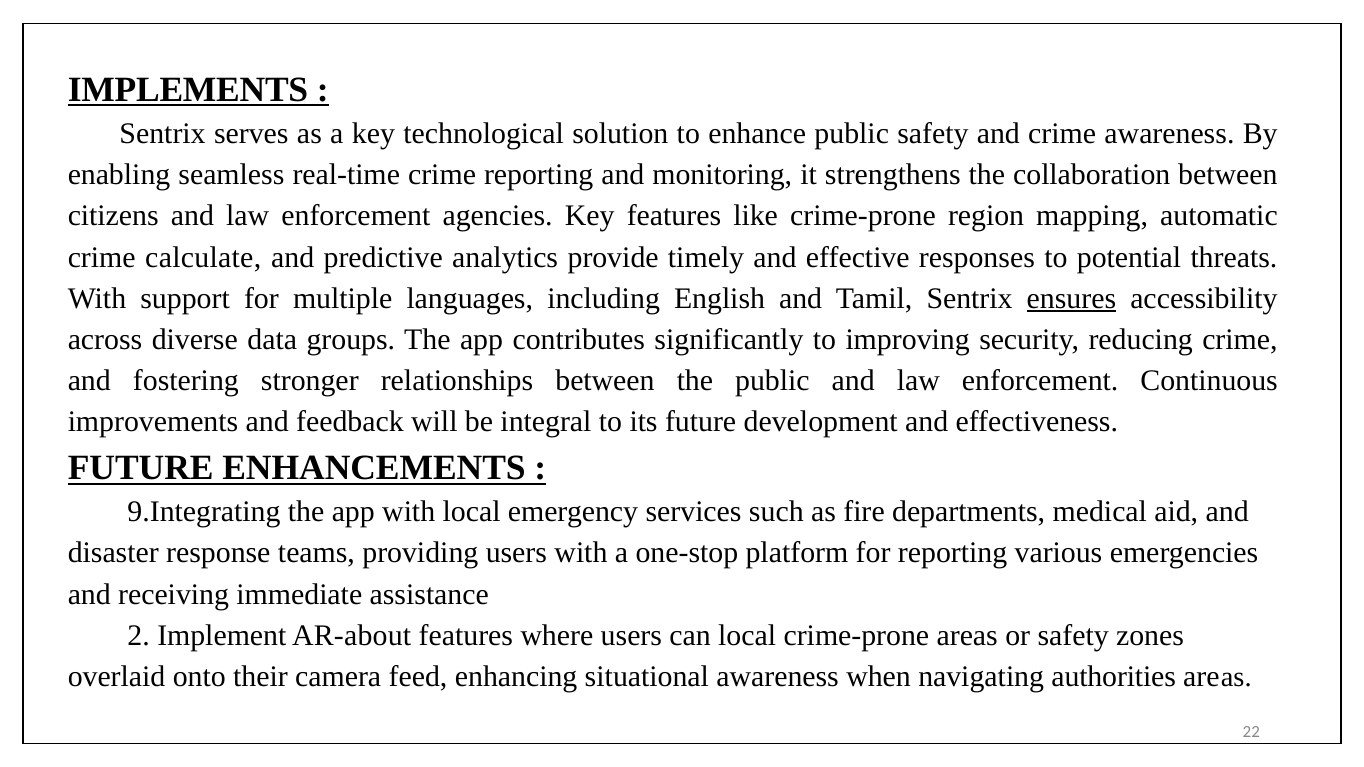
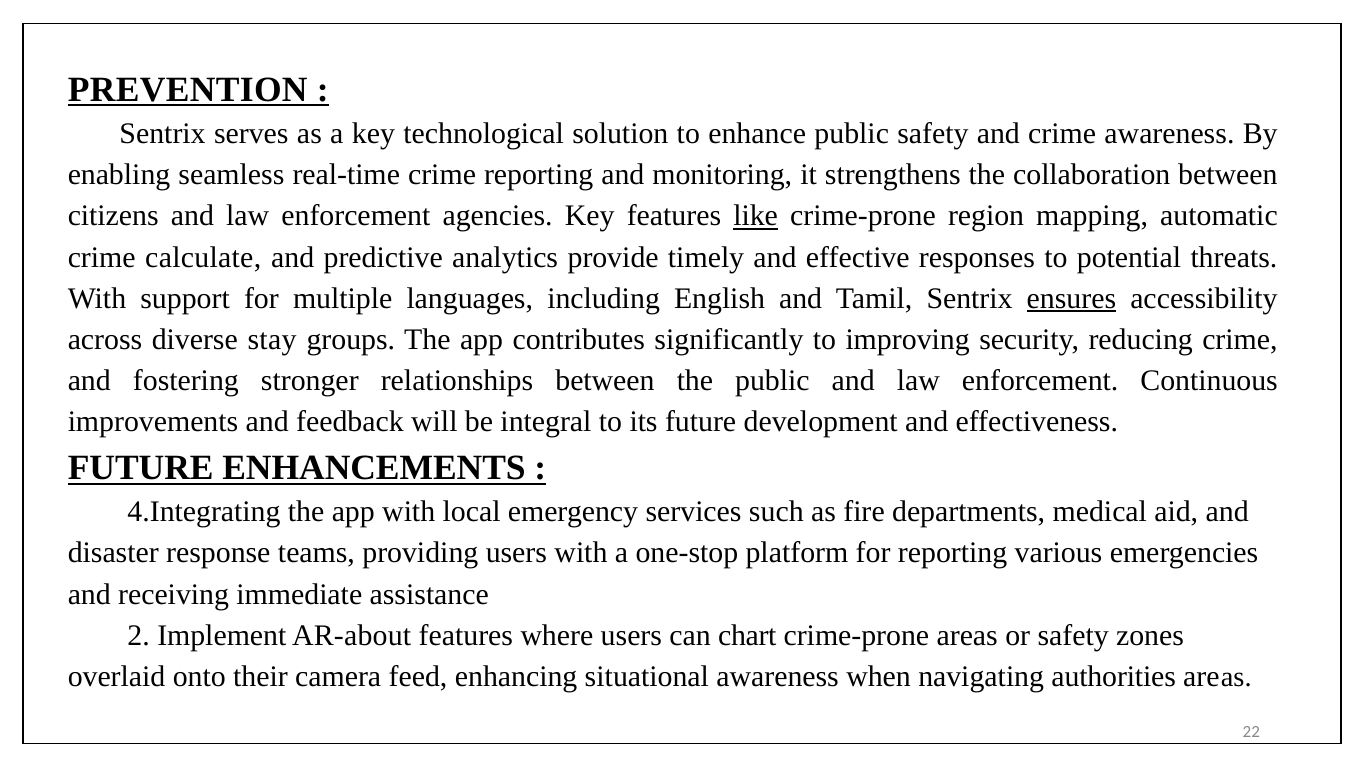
IMPLEMENTS: IMPLEMENTS -> PREVENTION (188, 90)
like underline: none -> present (756, 216)
data: data -> stay (272, 340)
9.Integrating: 9.Integrating -> 4.Integrating (204, 512)
can local: local -> chart (747, 636)
